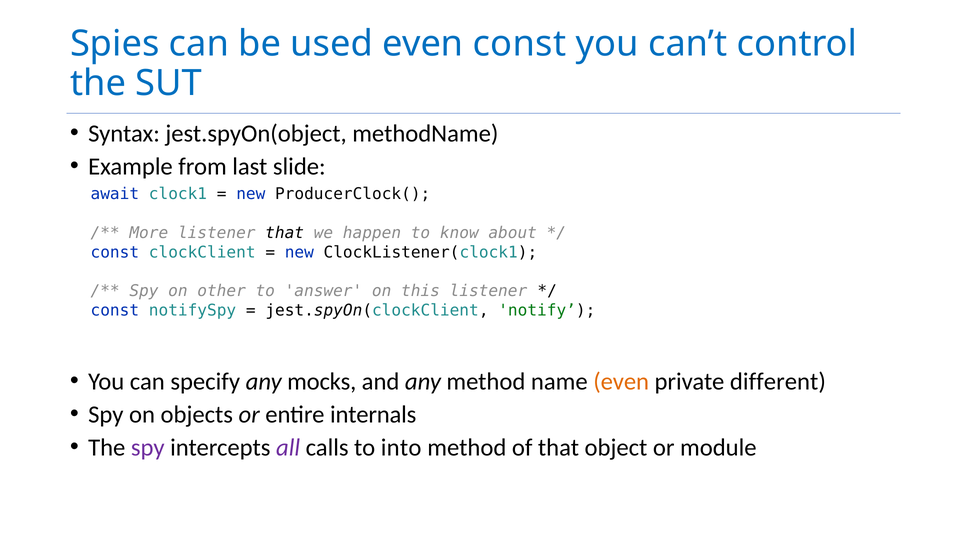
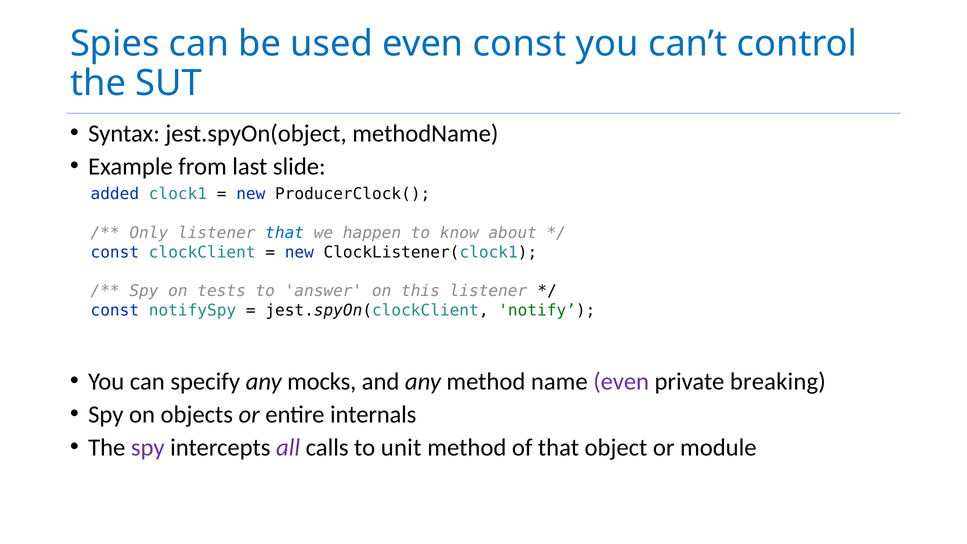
await: await -> added (115, 194)
More: More -> Only (149, 233)
that colour: black -> blue (285, 233)
other: other -> tests (222, 291)
even colour: orange -> purple (621, 382)
different: different -> breaking (778, 382)
into: into -> unit (401, 448)
